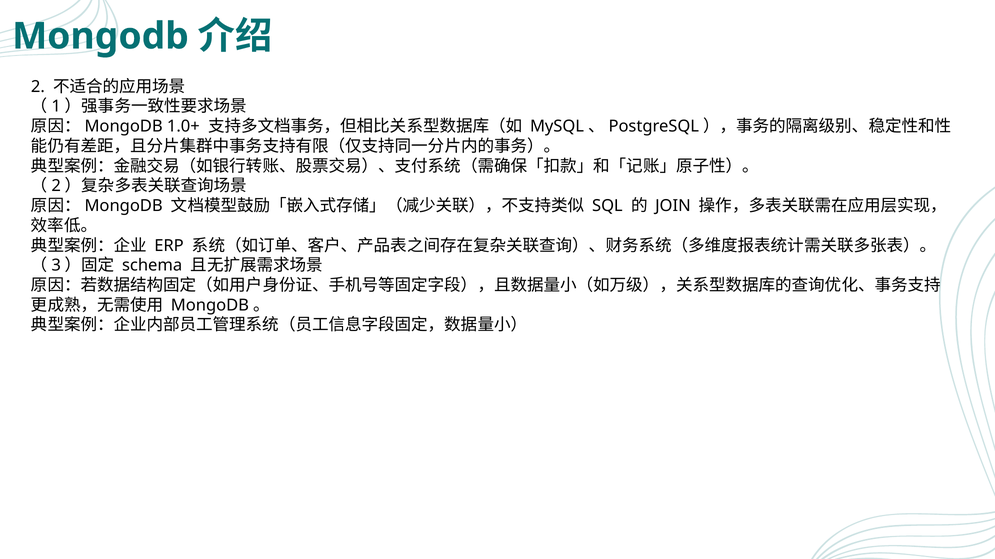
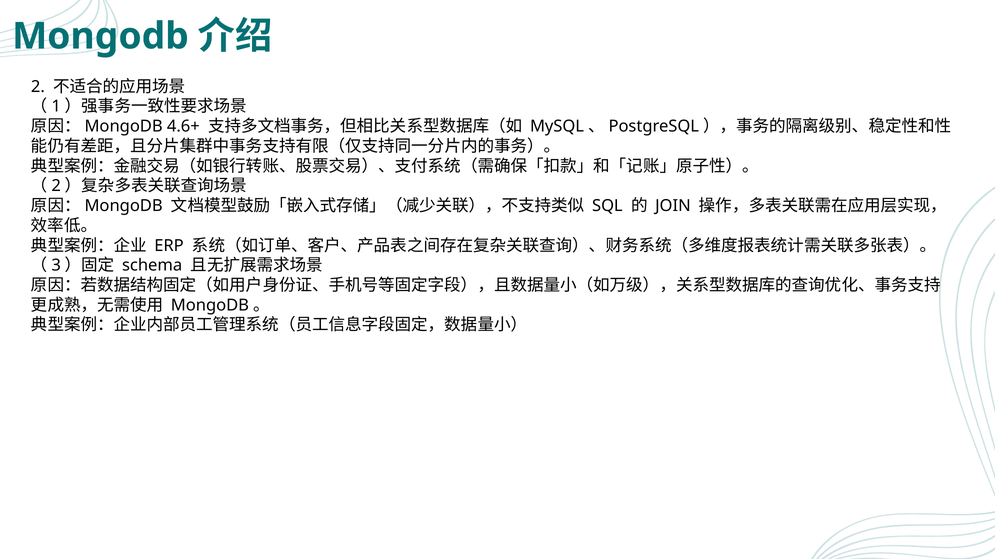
1.0+: 1.0+ -> 4.6+ (183, 127)
